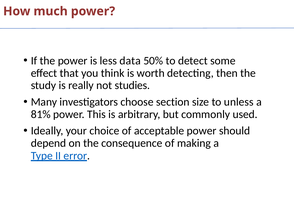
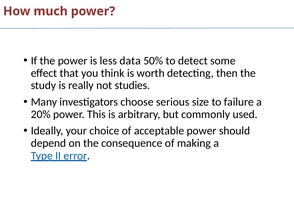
section: section -> serious (173, 102)
unless: unless -> failure (239, 102)
81%: 81% -> 20% (41, 114)
